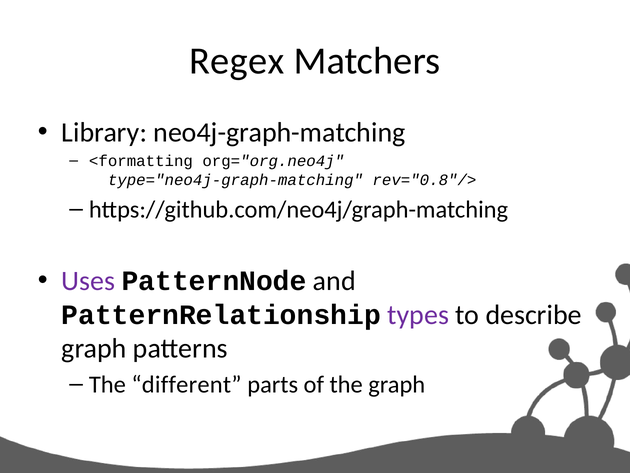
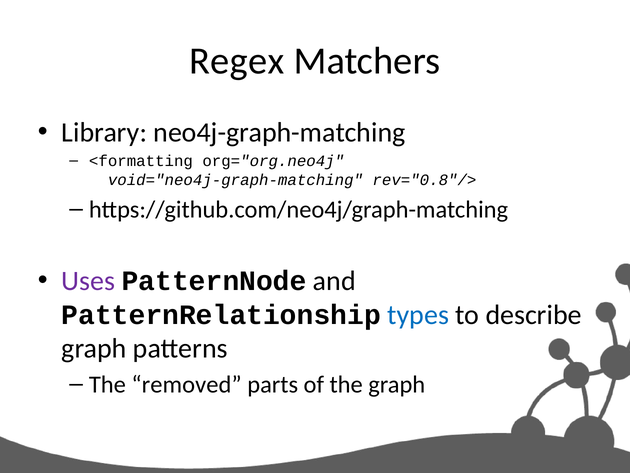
type="neo4j-graph-matching: type="neo4j-graph-matching -> void="neo4j-graph-matching (235, 180)
types colour: purple -> blue (418, 315)
different: different -> removed (187, 384)
